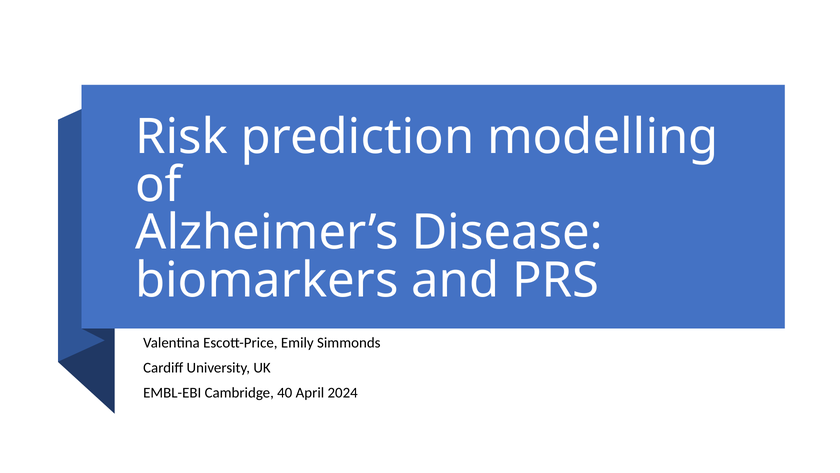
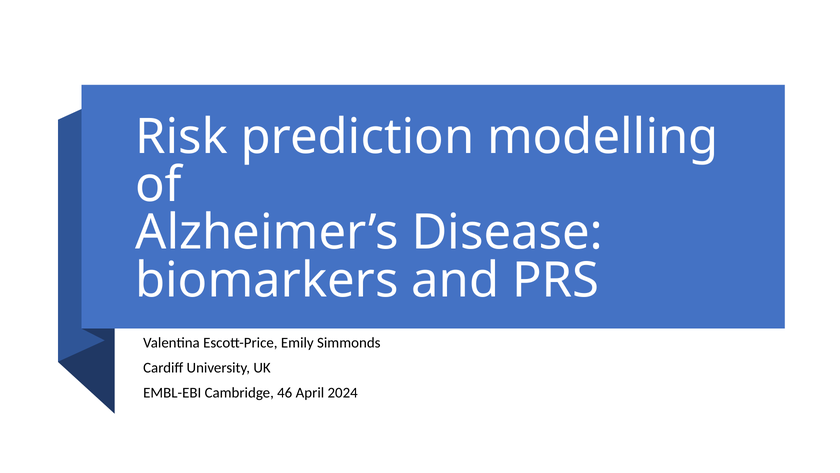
40: 40 -> 46 (285, 392)
